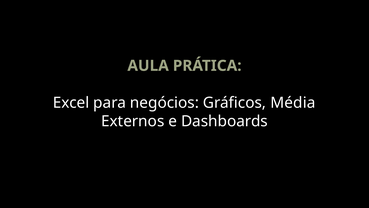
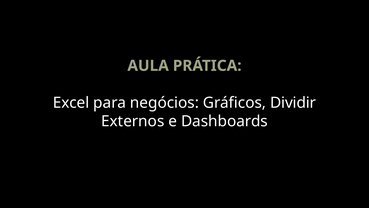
Média: Média -> Dividir (293, 103)
